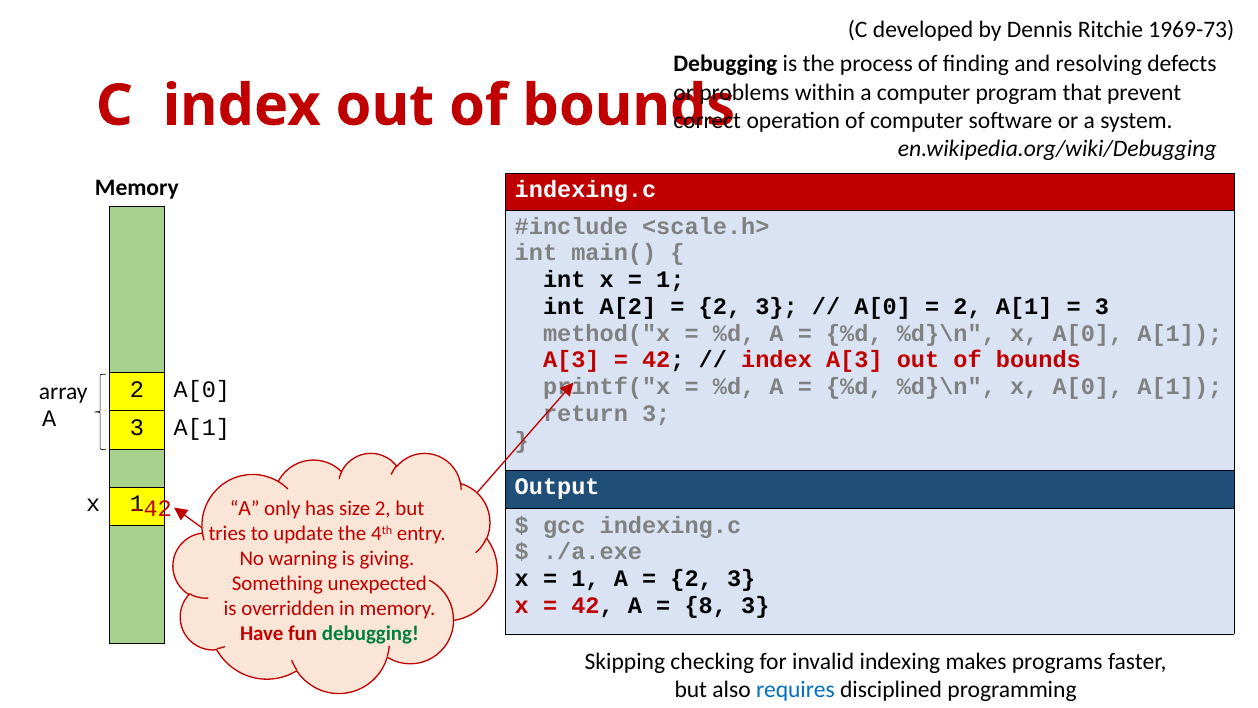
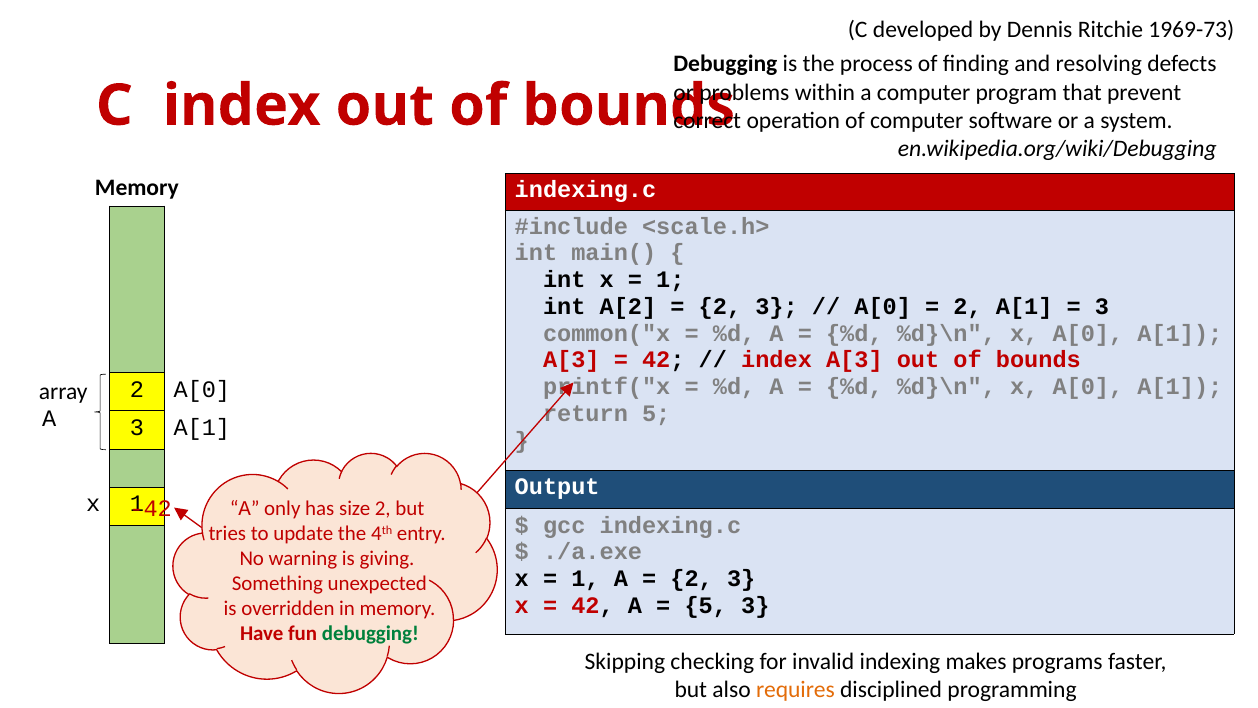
method("x: method("x -> common("x (607, 333)
return 3: 3 -> 5 (656, 413)
8: 8 -> 5 (706, 605)
requires colour: blue -> orange (795, 690)
